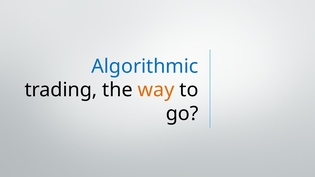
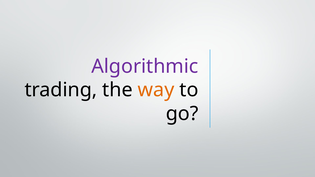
Algorithmic colour: blue -> purple (145, 66)
